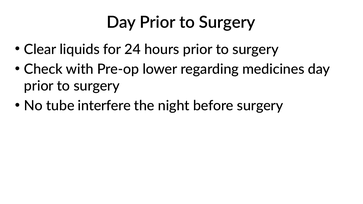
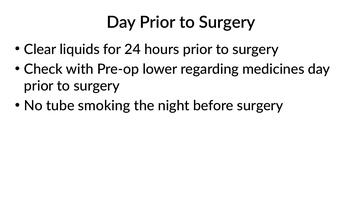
interfere: interfere -> smoking (104, 106)
